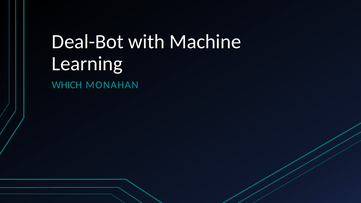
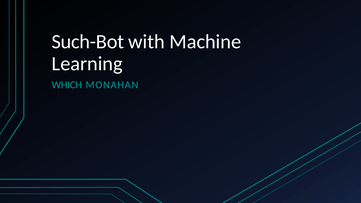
Deal-Bot: Deal-Bot -> Such-Bot (88, 42)
